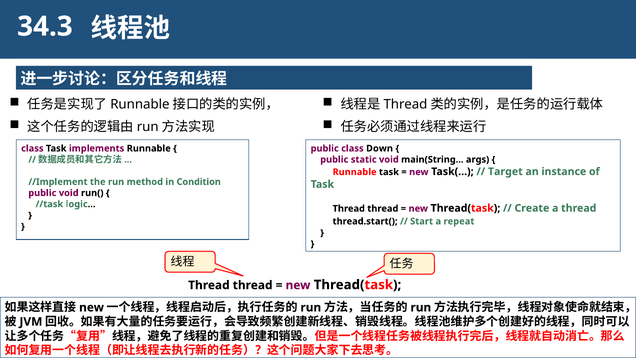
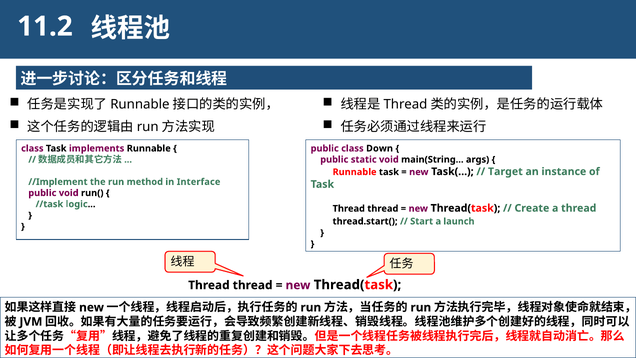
34.3: 34.3 -> 11.2 (45, 26)
Condition: Condition -> Interface (199, 182)
repeat: repeat -> launch (459, 221)
